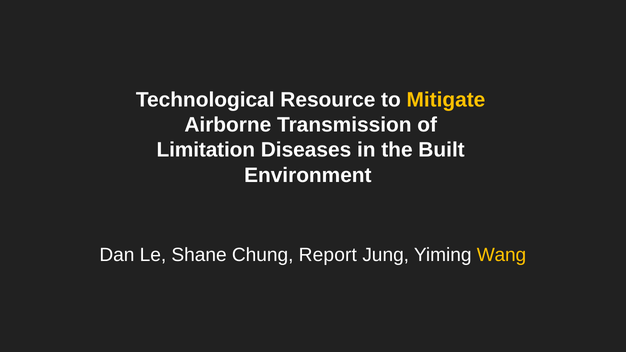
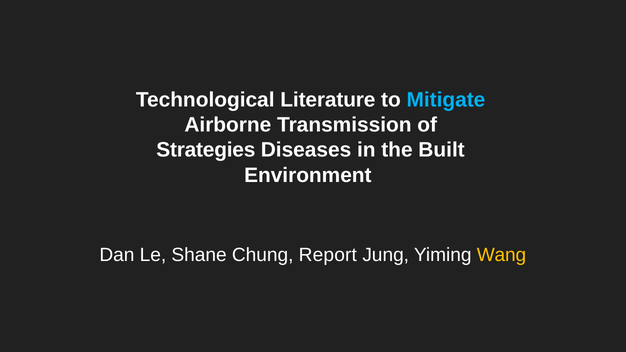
Resource: Resource -> Literature (328, 100)
Mitigate colour: yellow -> light blue (446, 100)
Limitation: Limitation -> Strategies (206, 150)
